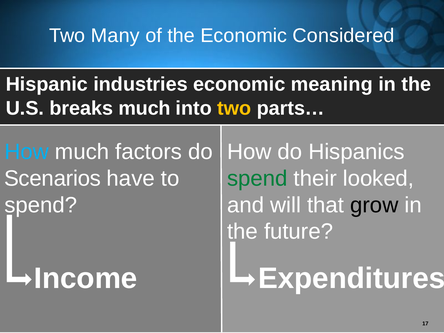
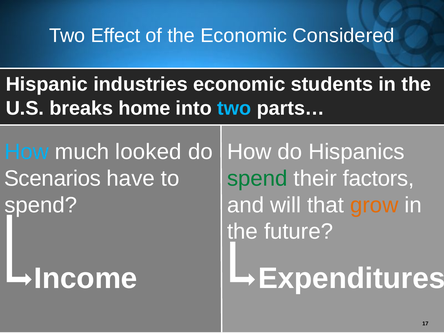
Many: Many -> Effect (115, 36)
meaning: meaning -> students (332, 84)
breaks much: much -> home (145, 108)
two colour: yellow -> light blue (234, 108)
factors: factors -> looked (148, 152)
looked: looked -> factors (379, 178)
grow colour: black -> orange (374, 205)
